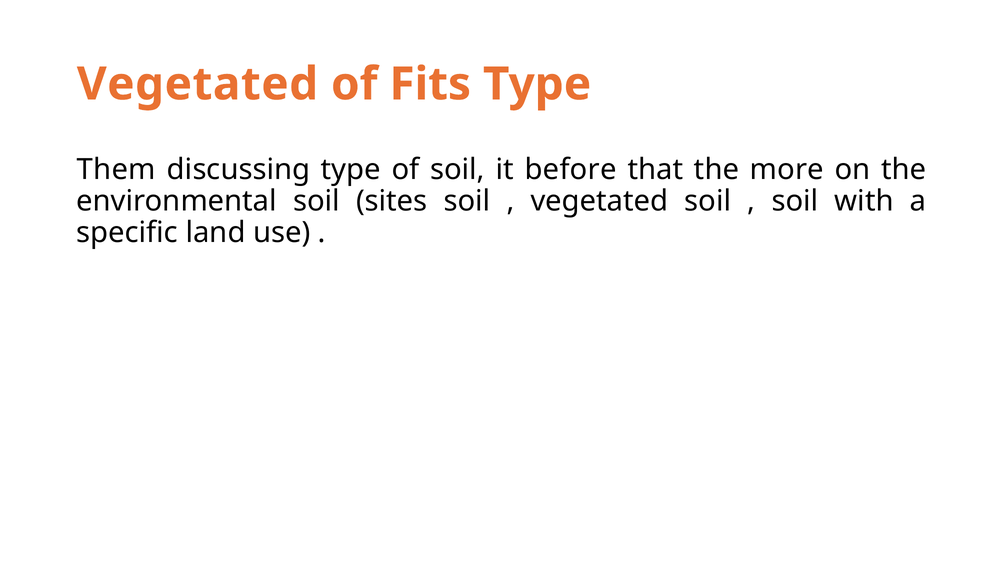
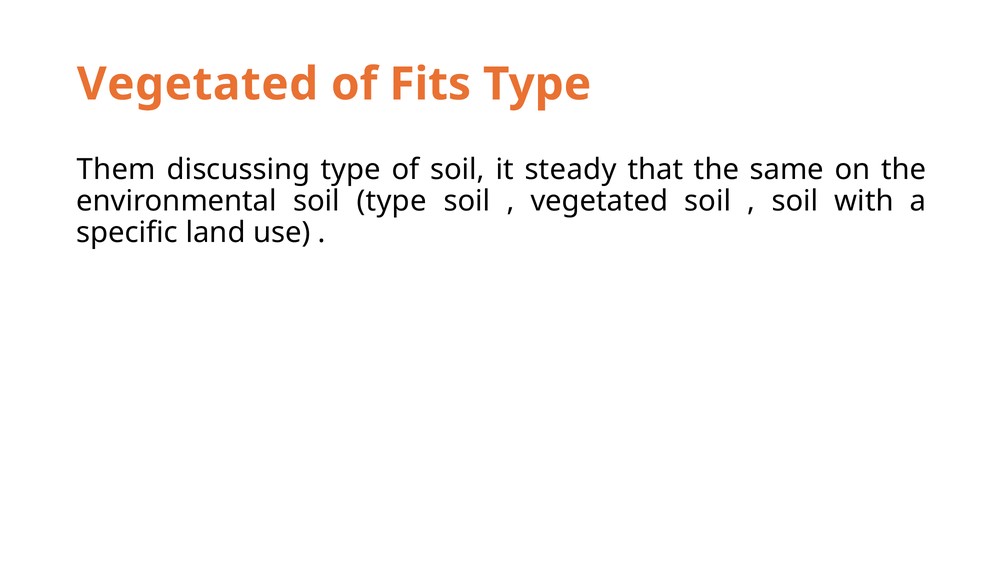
before: before -> steady (571, 170)
more: more -> same (787, 170)
soil sites: sites -> type (392, 201)
